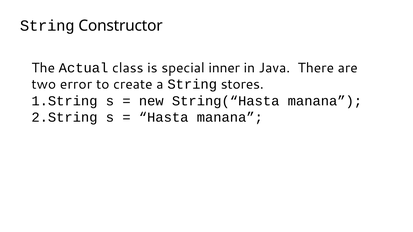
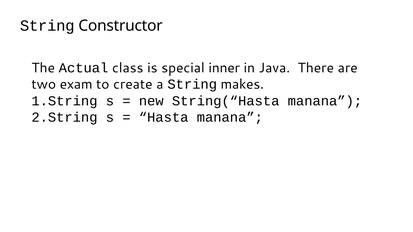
error: error -> exam (76, 85)
stores: stores -> makes (242, 85)
